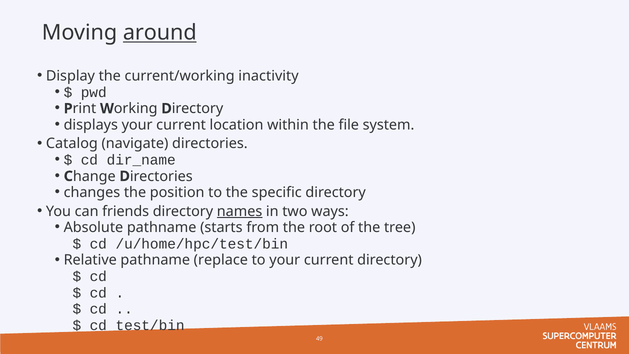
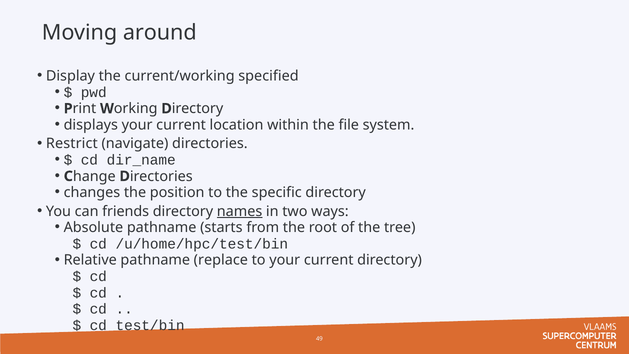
around underline: present -> none (160, 33)
inactivity: inactivity -> specified (268, 76)
Catalog: Catalog -> Restrict (72, 144)
